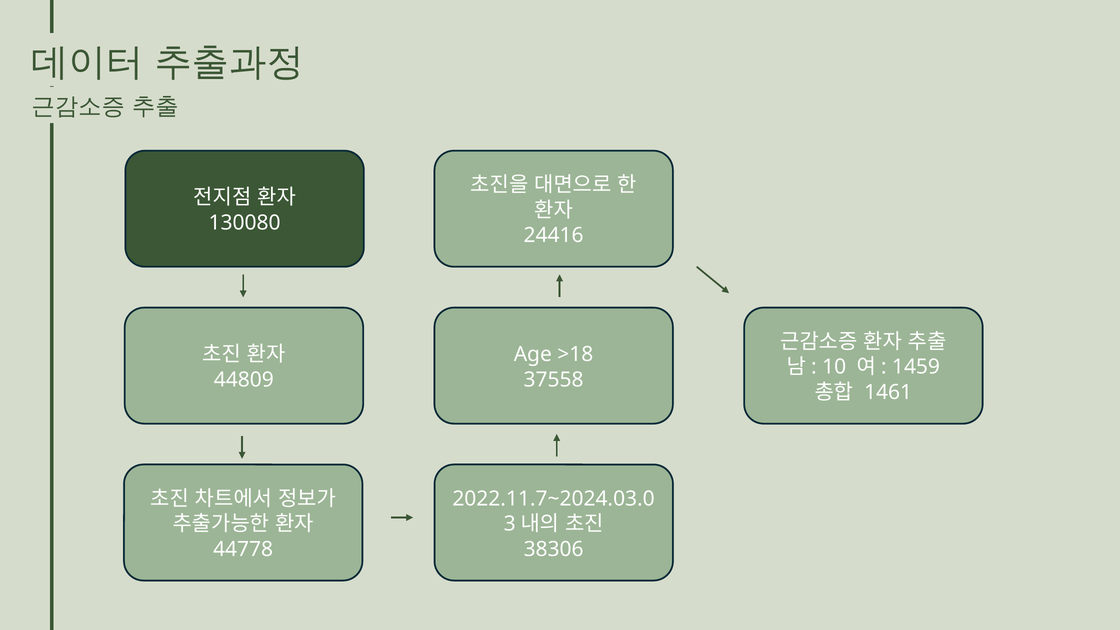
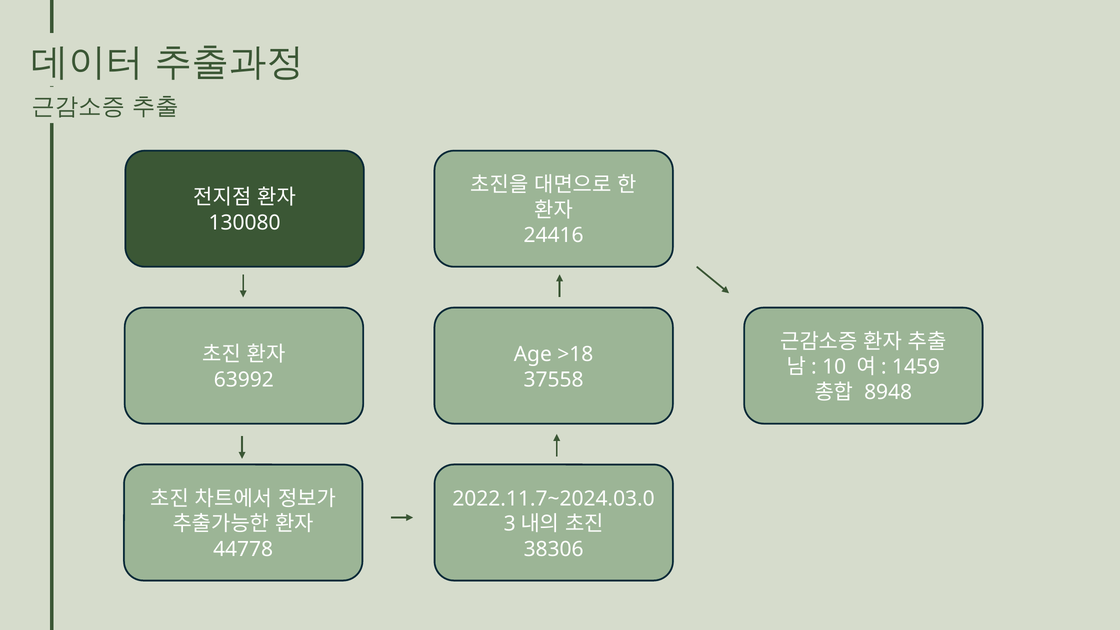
44809: 44809 -> 63992 (244, 380)
1461: 1461 -> 8948 (888, 392)
